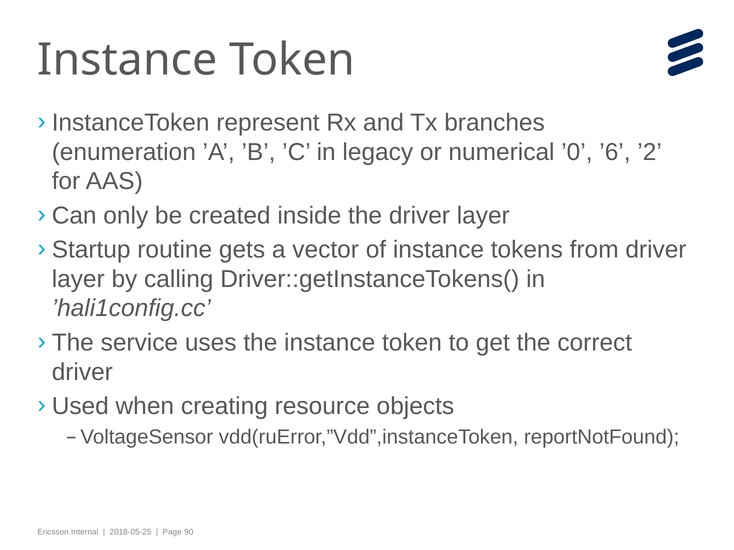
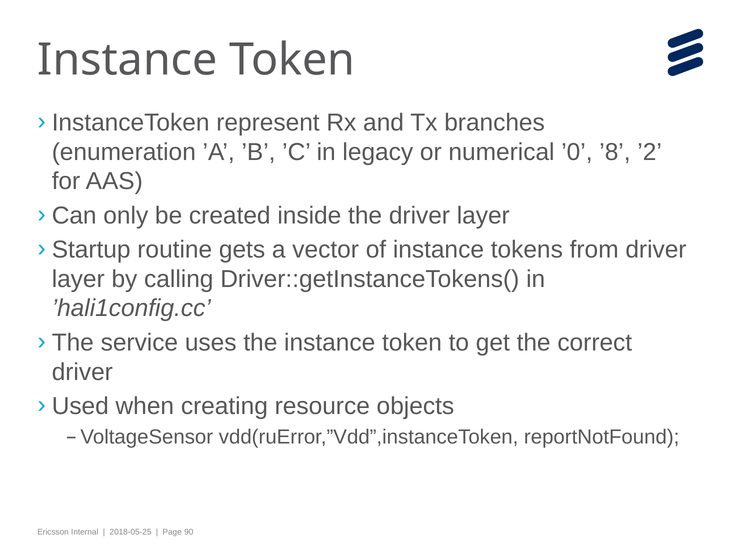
’6: ’6 -> ’8 (615, 152)
